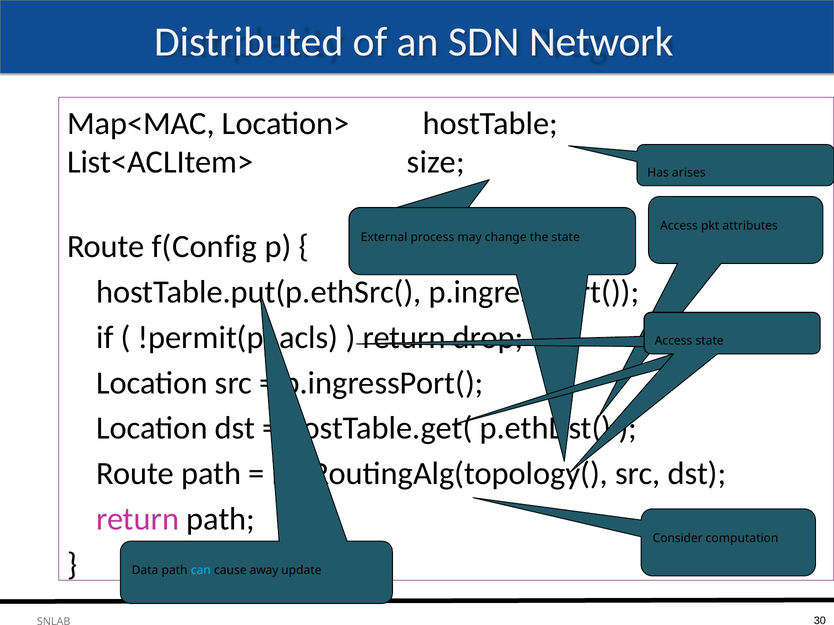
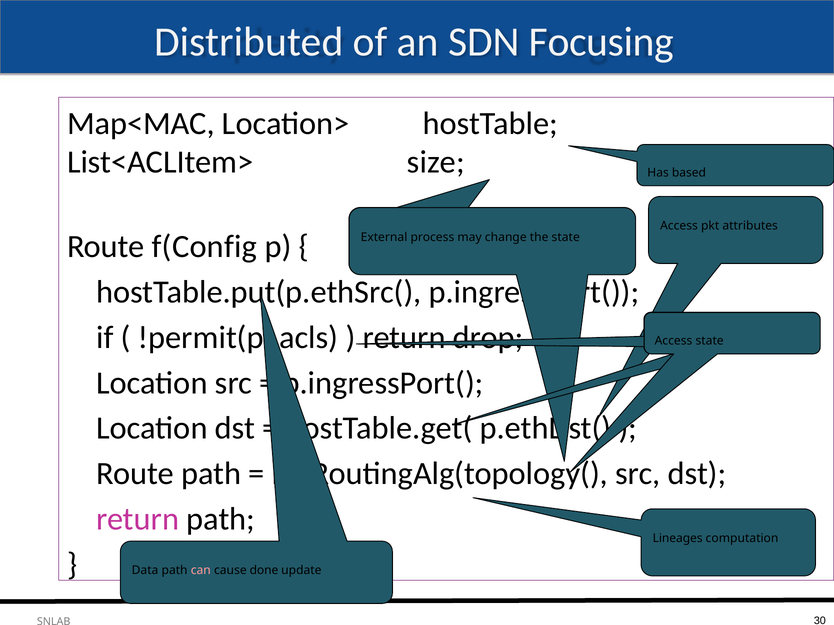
Network: Network -> Focusing (601, 42)
arises: arises -> based (689, 173)
Consider: Consider -> Lineages (678, 539)
can colour: light blue -> pink (201, 571)
away: away -> done (264, 571)
